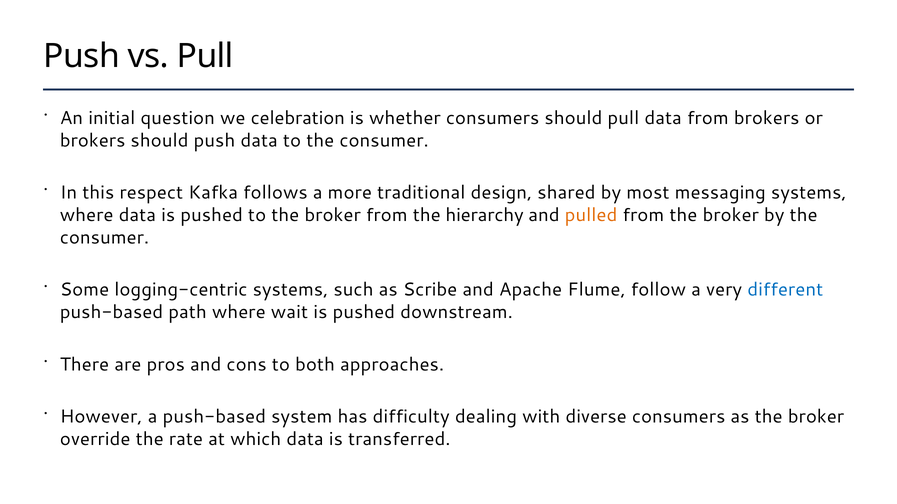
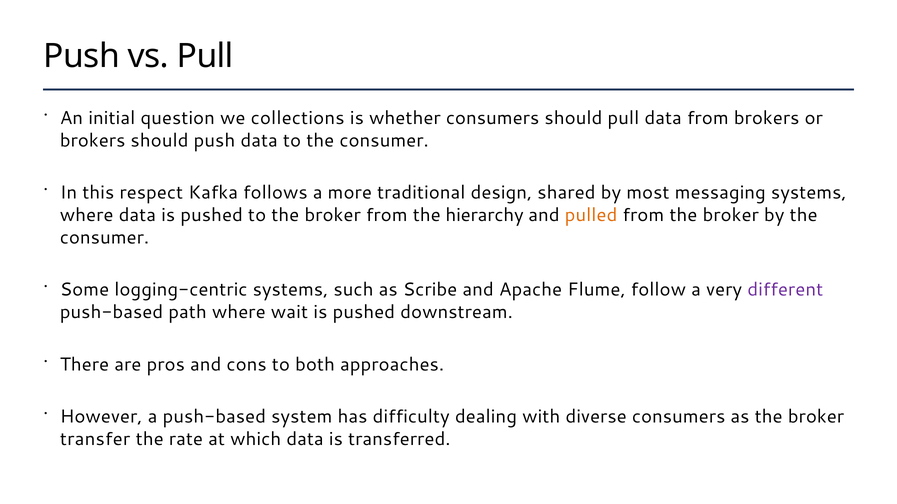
celebration: celebration -> collections (298, 118)
different colour: blue -> purple (785, 290)
override: override -> transfer (95, 440)
